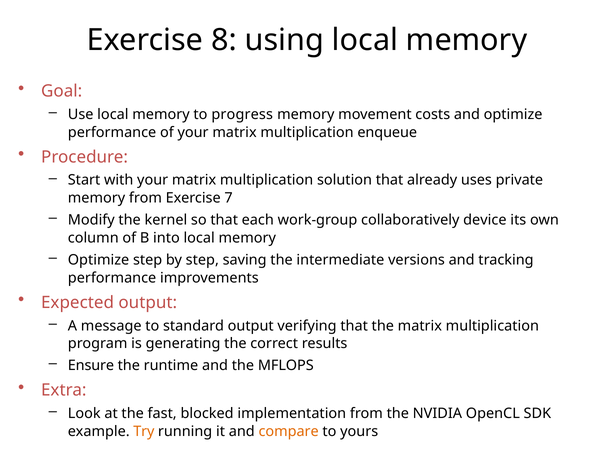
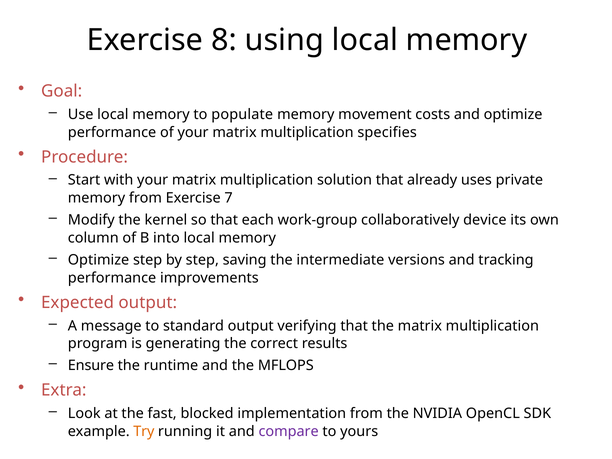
progress: progress -> populate (242, 114)
enqueue: enqueue -> specifies (387, 132)
compare colour: orange -> purple (289, 431)
